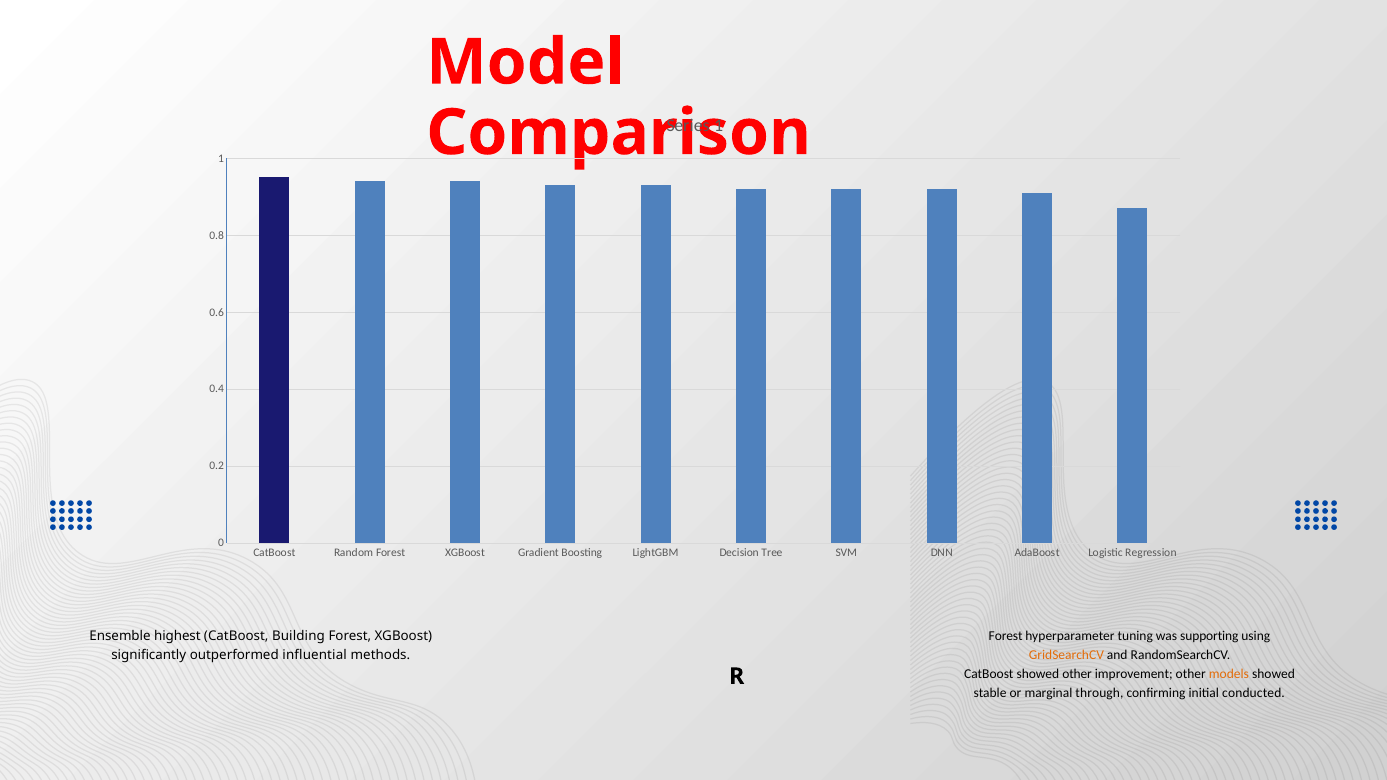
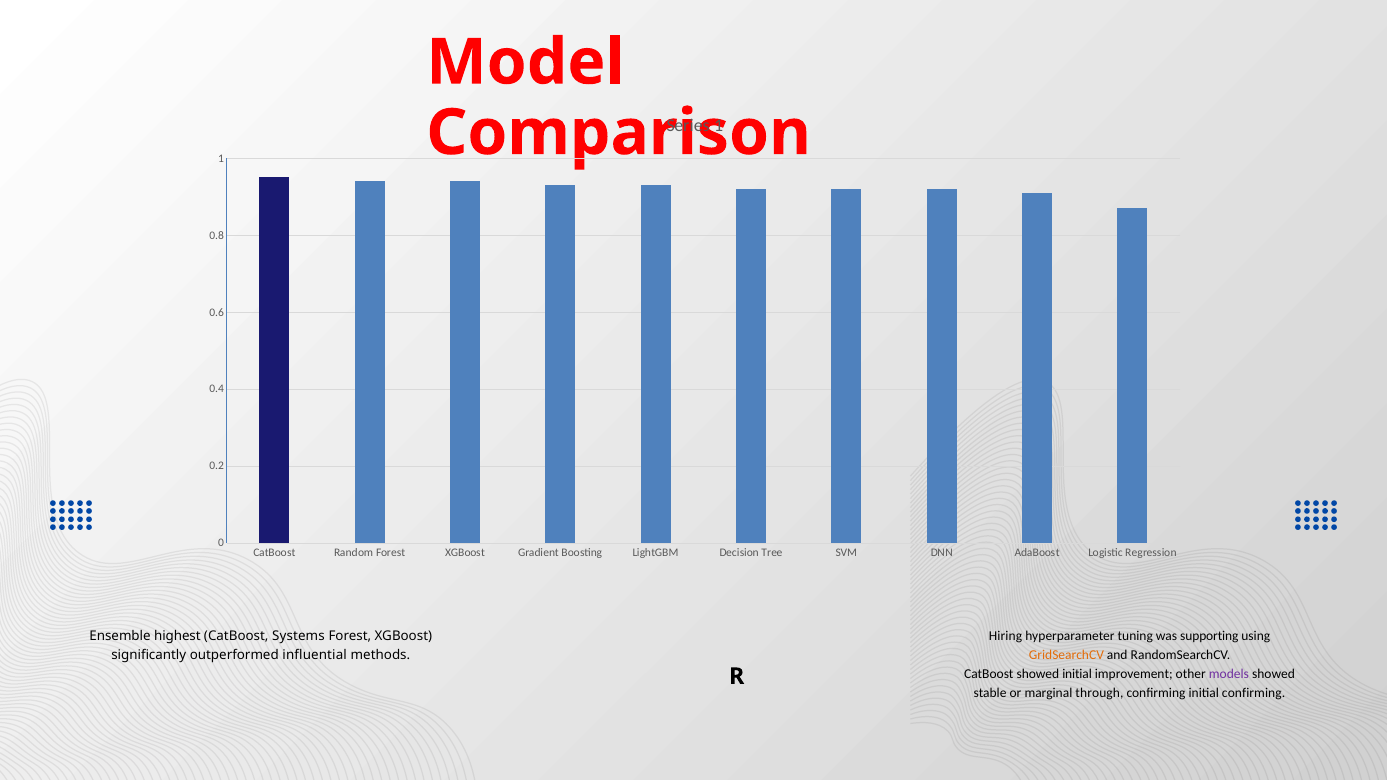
Forest: Forest -> Hiring (1006, 637)
Building: Building -> Systems (298, 637)
showed other: other -> initial (1077, 674)
models colour: orange -> purple (1229, 674)
initial conducted: conducted -> confirming (1254, 693)
